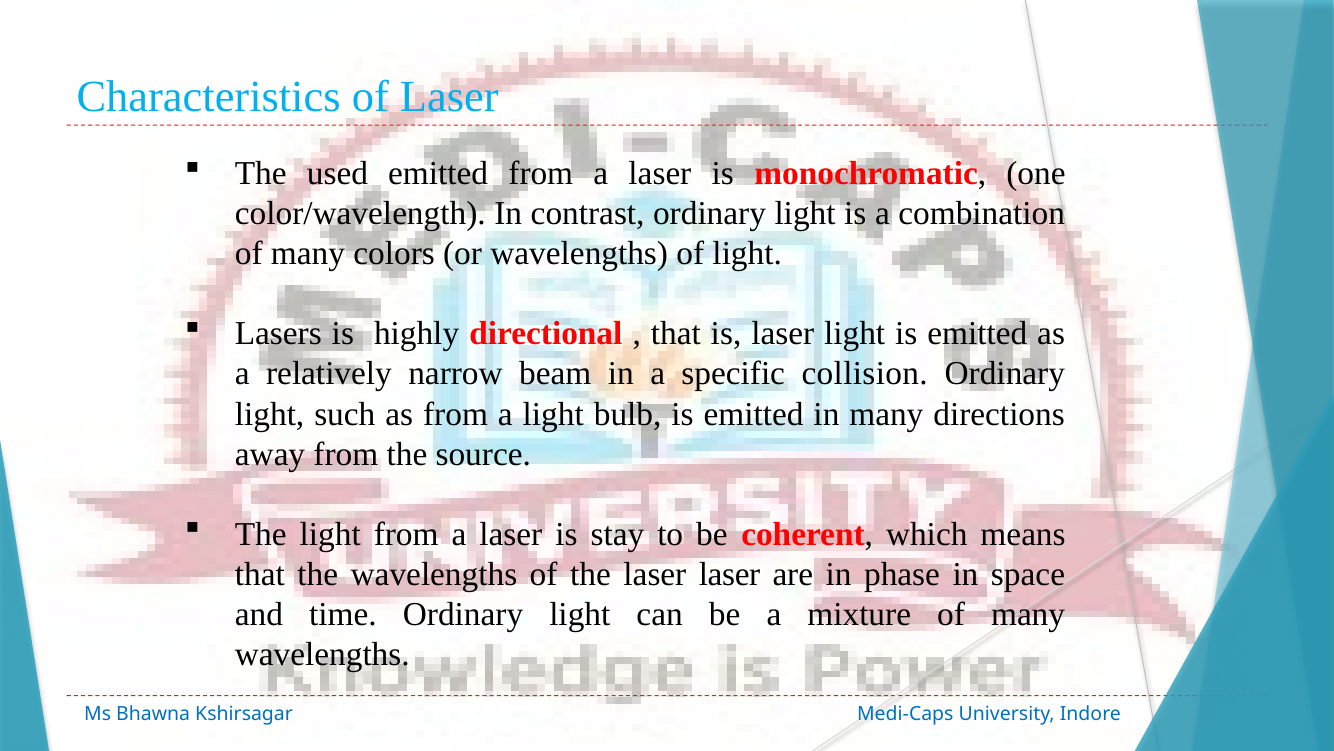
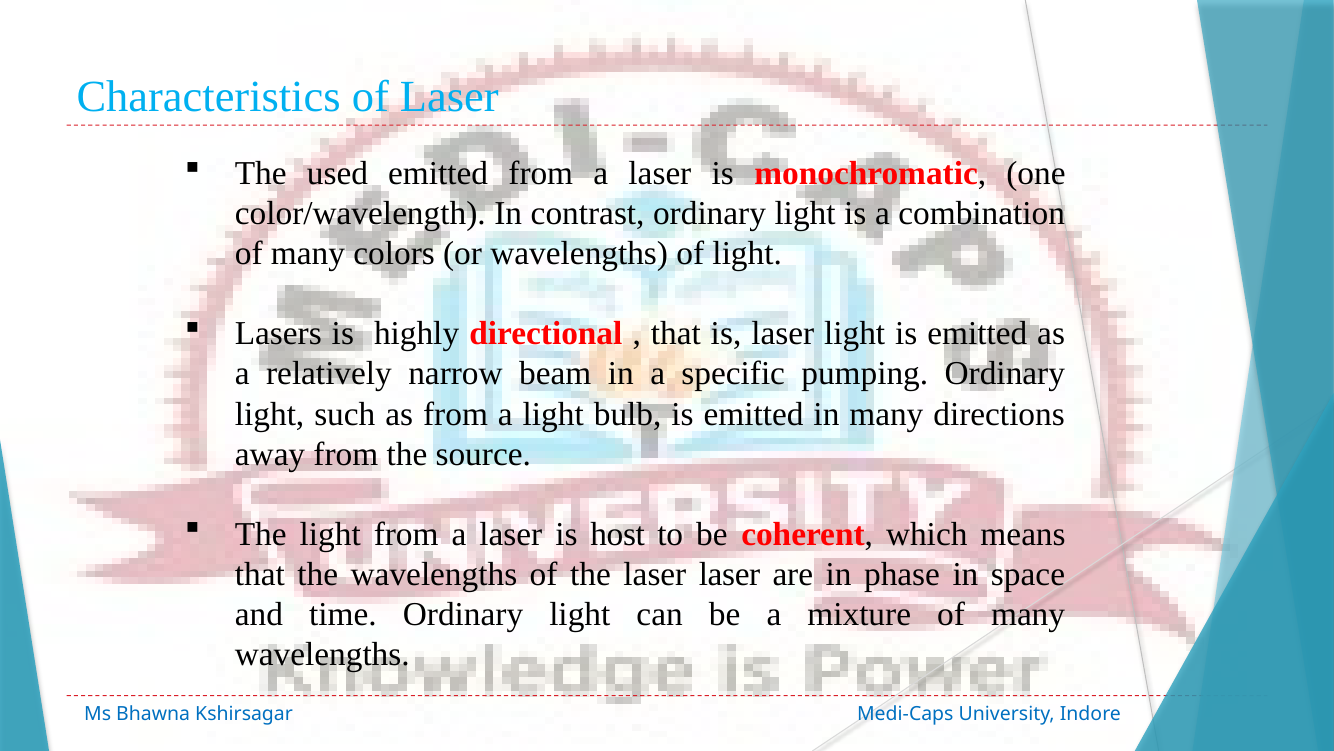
collision: collision -> pumping (865, 374)
stay: stay -> host (618, 534)
